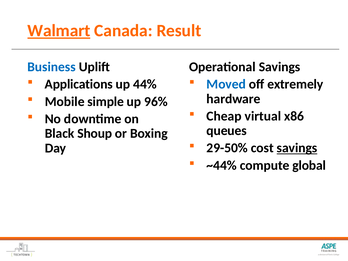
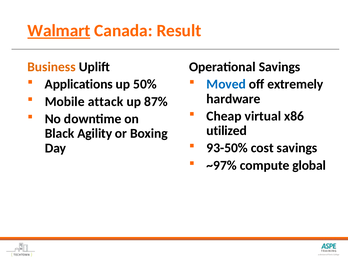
Business colour: blue -> orange (52, 67)
44%: 44% -> 50% (145, 84)
simple: simple -> attack (106, 102)
96%: 96% -> 87% (156, 102)
queues: queues -> utilized (227, 131)
Shoup: Shoup -> Agility (95, 133)
29-50%: 29-50% -> 93-50% (227, 148)
savings underline: present -> none (297, 148)
~44%: ~44% -> ~97% (222, 165)
